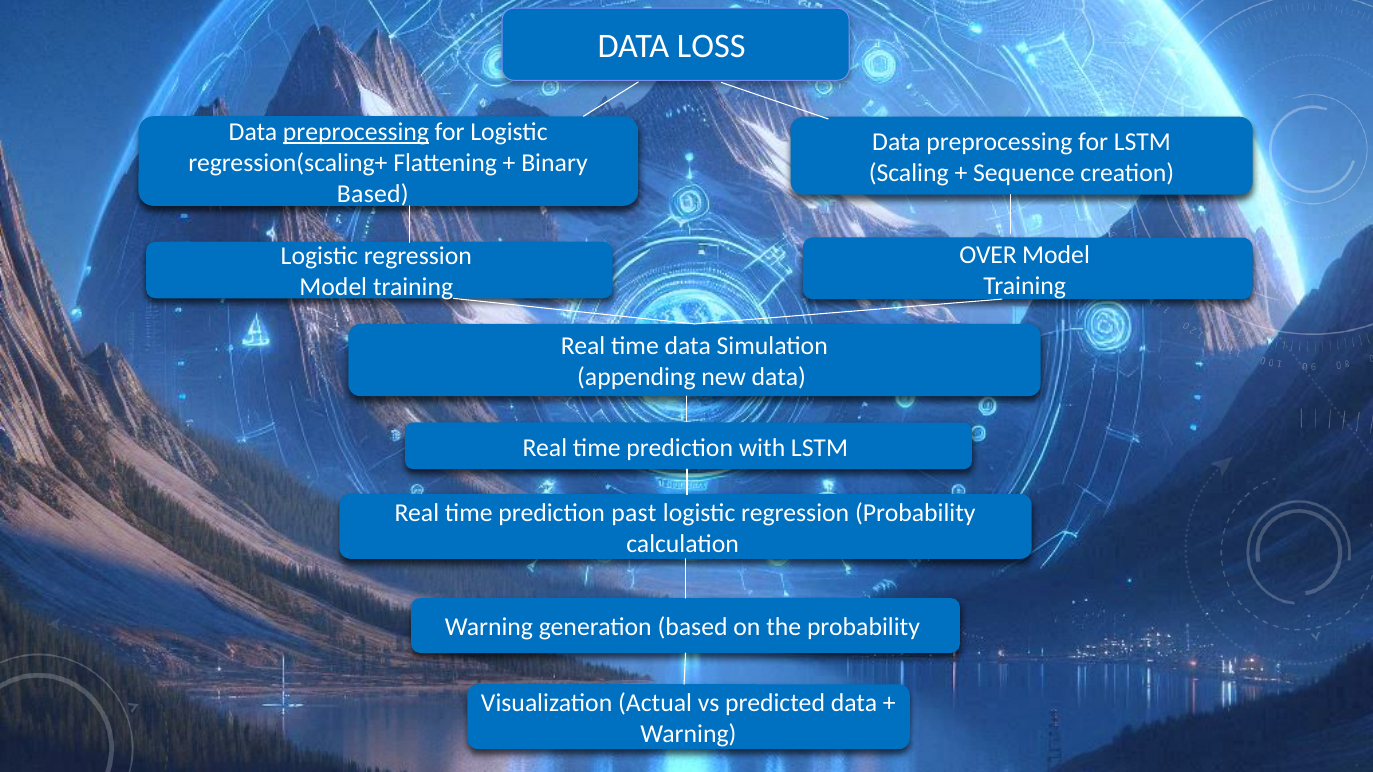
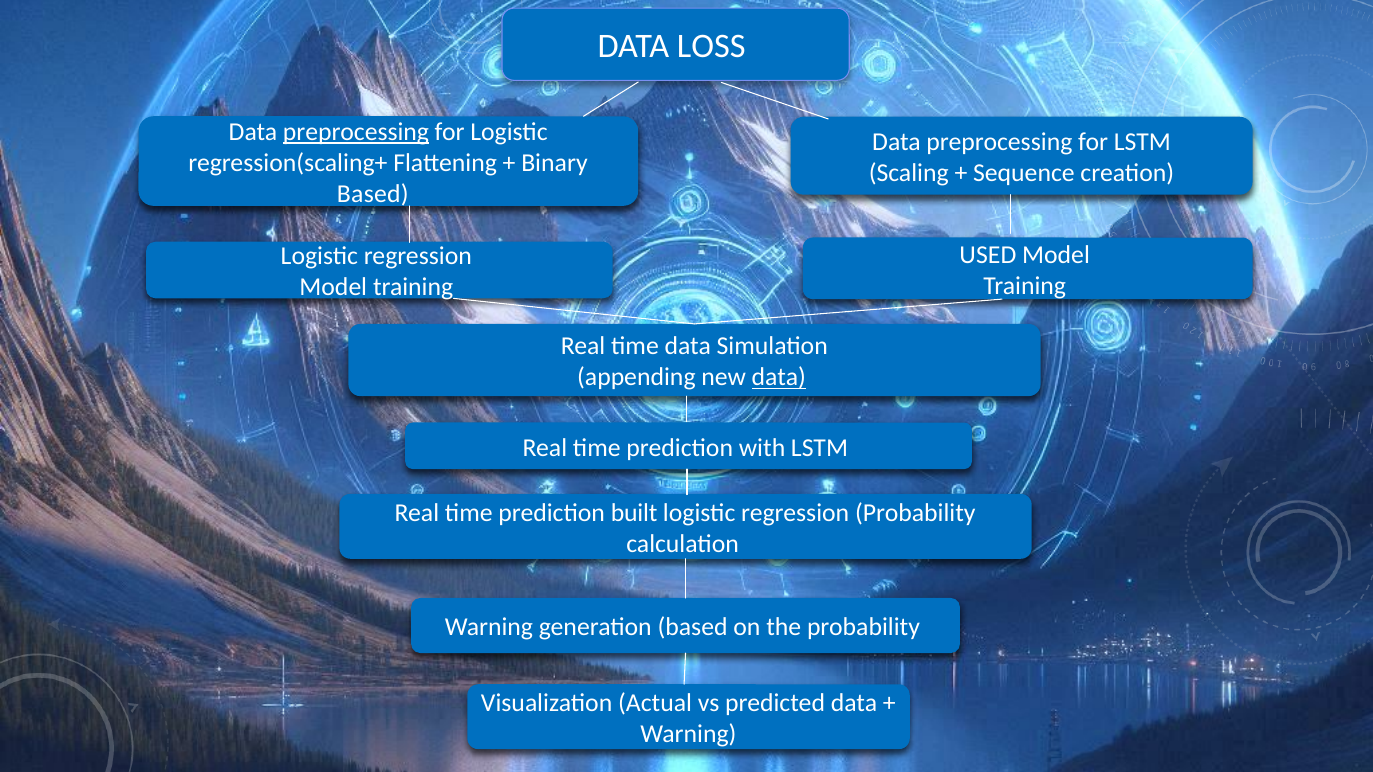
OVER: OVER -> USED (988, 255)
data underline: none -> present (779, 377)
past: past -> built (634, 513)
